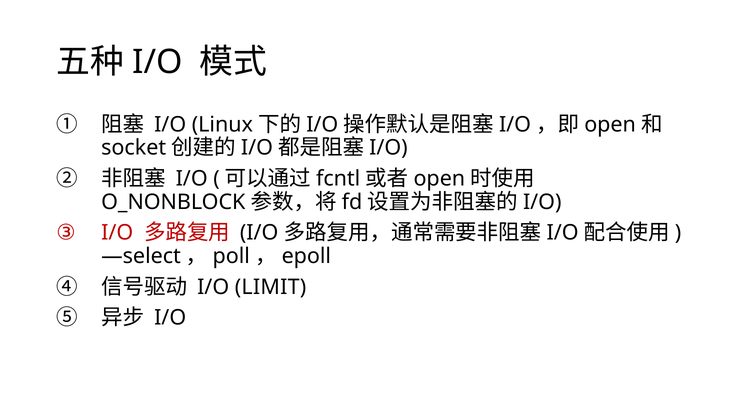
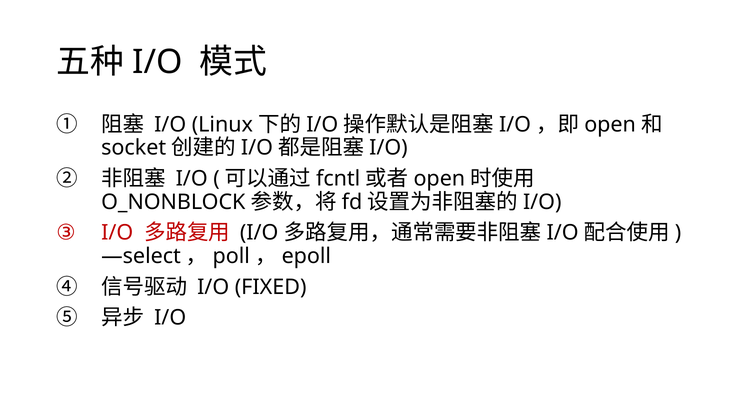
LIMIT: LIMIT -> FIXED (271, 287)
